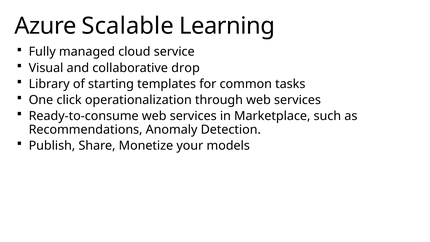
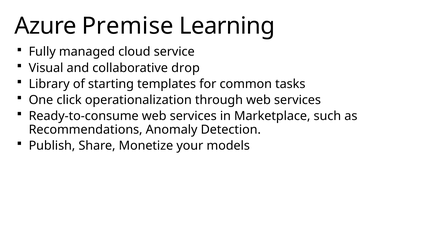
Scalable: Scalable -> Premise (128, 26)
